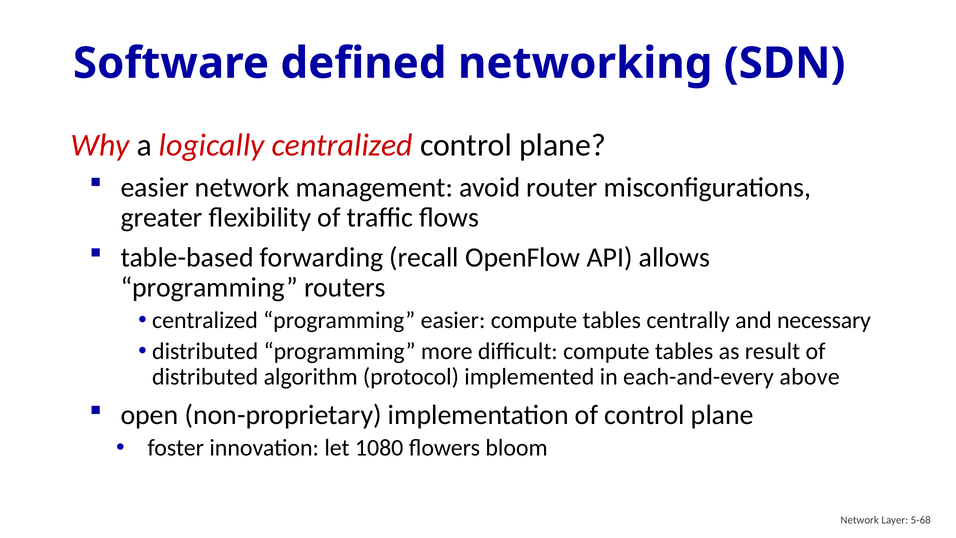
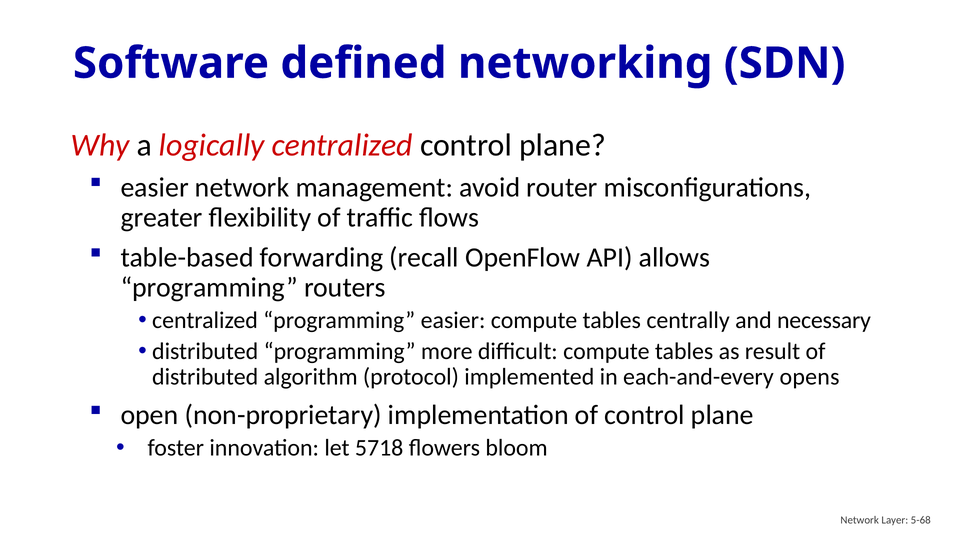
above: above -> opens (810, 377)
1080: 1080 -> 5718 (379, 448)
